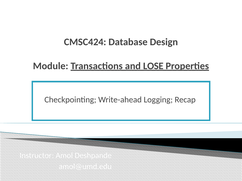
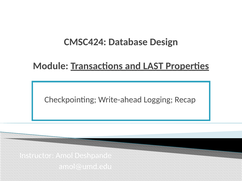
LOSE: LOSE -> LAST (153, 66)
